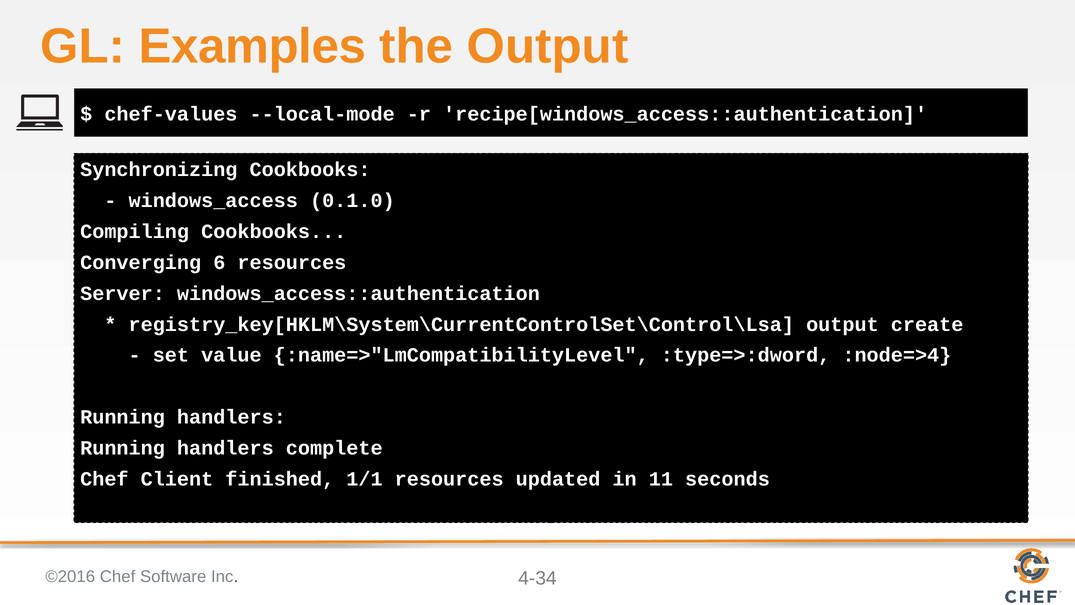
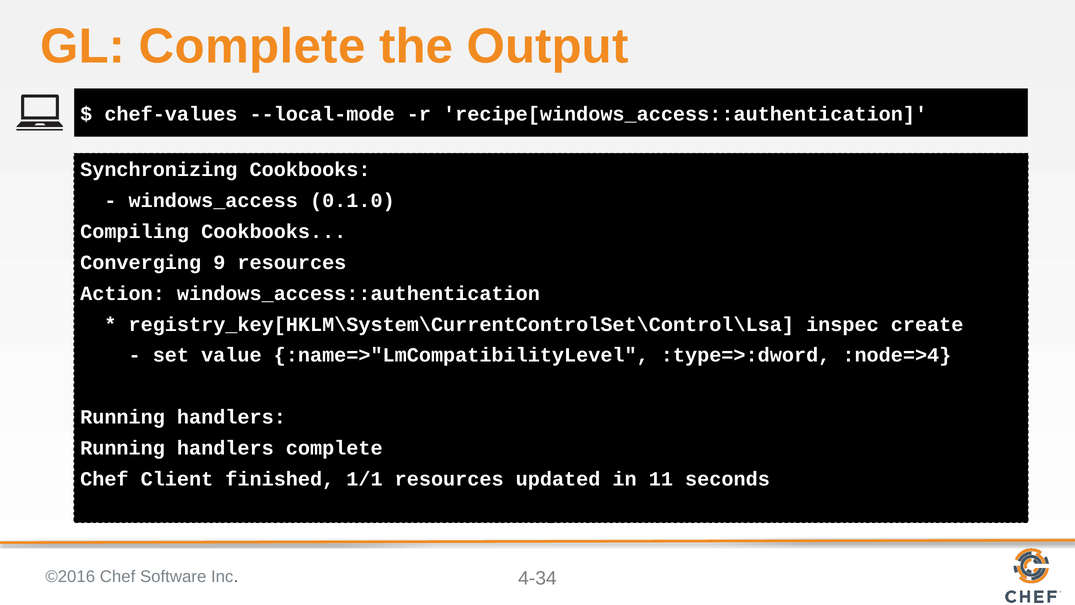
GL Examples: Examples -> Complete (252, 46)
6: 6 -> 9 (219, 262)
Server: Server -> Action (123, 293)
registry_key[HKLM\System\CurrentControlSet\Control\Lsa output: output -> inspec (842, 324)
